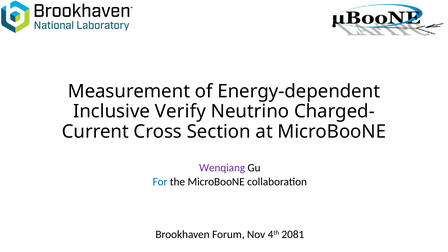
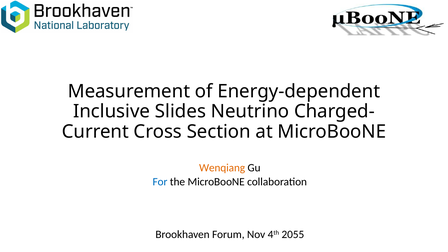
Verify: Verify -> Slides (180, 111)
Wenqiang colour: purple -> orange (222, 168)
2081: 2081 -> 2055 (293, 234)
